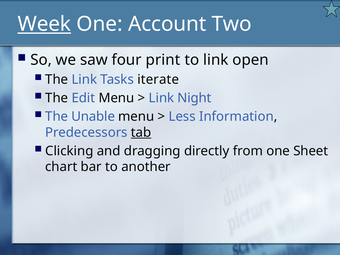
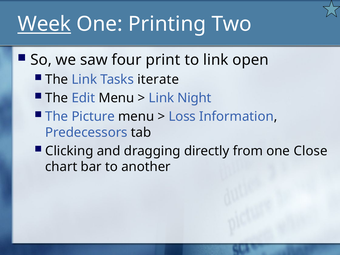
Account: Account -> Printing (167, 24)
Unable: Unable -> Picture (93, 117)
Less: Less -> Loss (182, 117)
tab underline: present -> none (141, 132)
Sheet: Sheet -> Close (311, 151)
